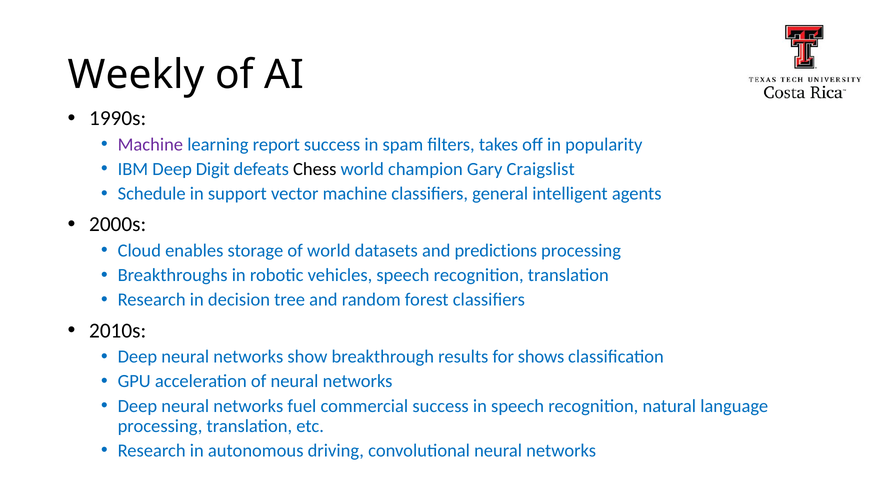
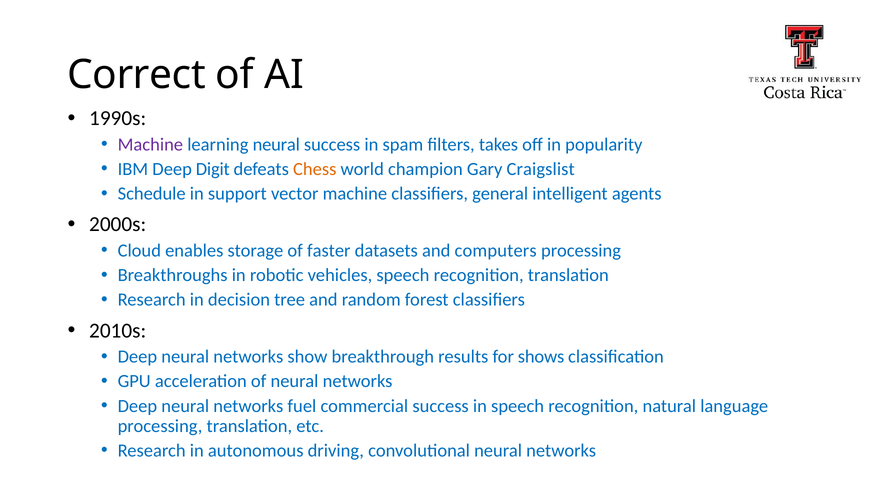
Weekly: Weekly -> Correct (136, 75)
learning report: report -> neural (276, 144)
Chess colour: black -> orange (315, 169)
of world: world -> faster (329, 250)
predictions: predictions -> computers (496, 250)
